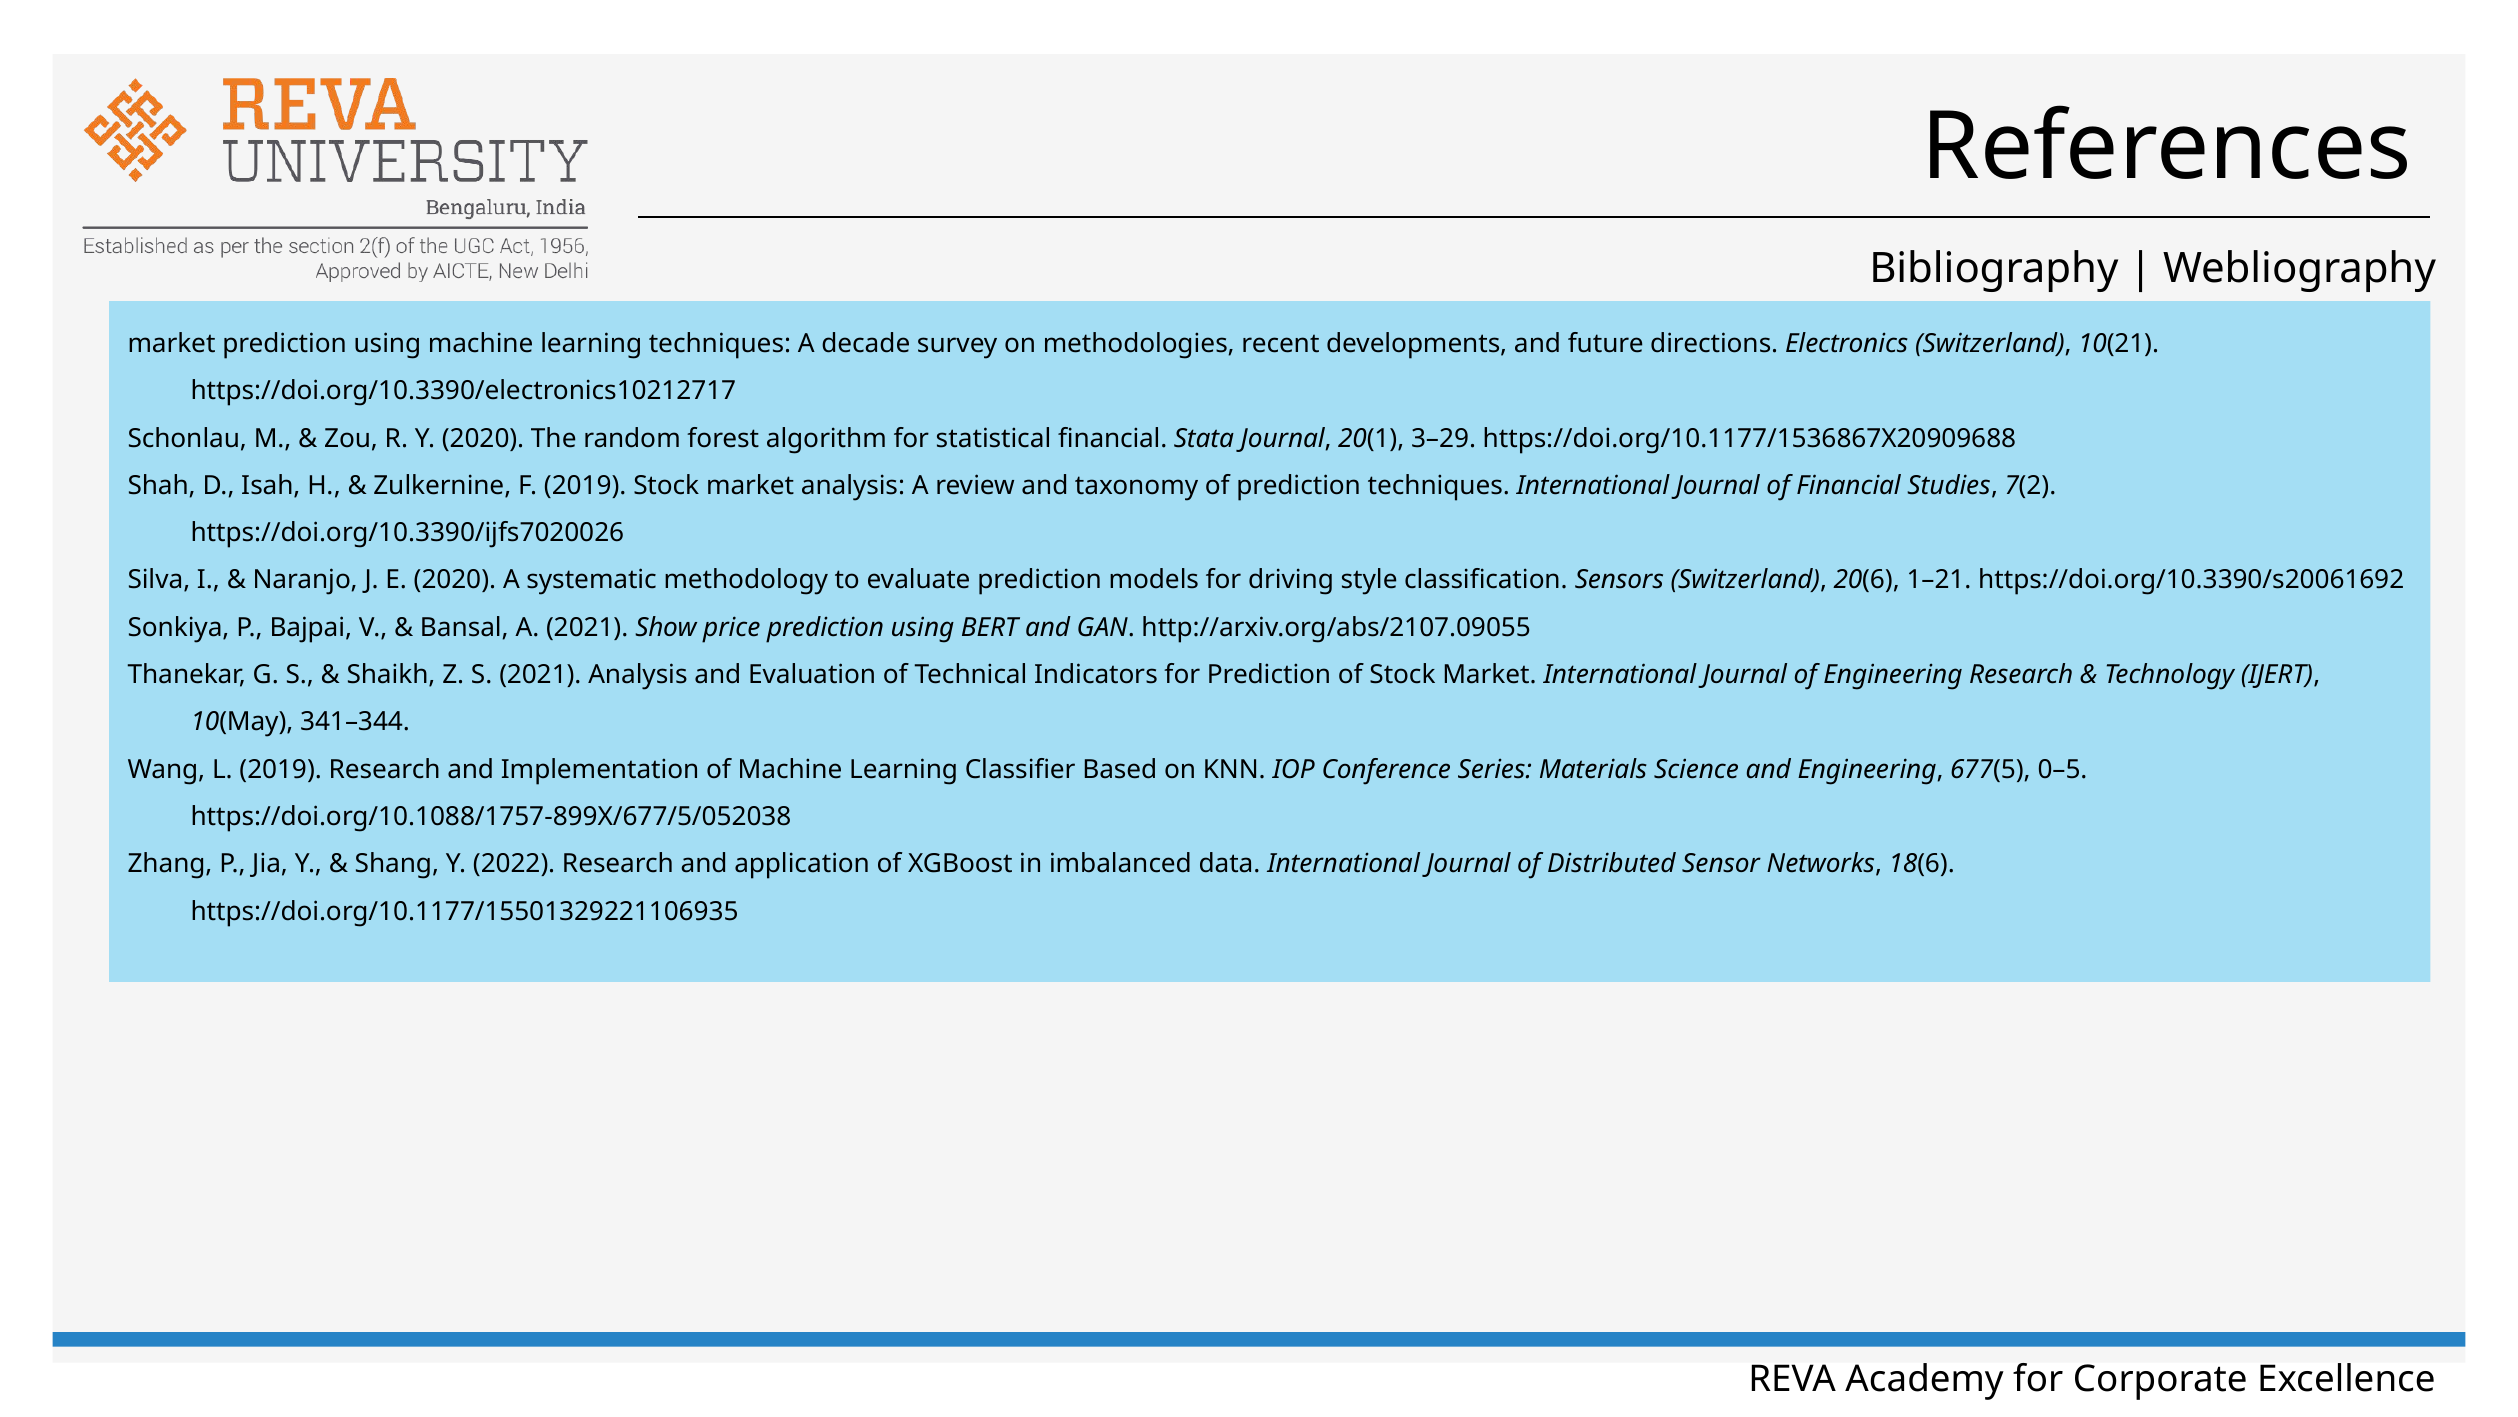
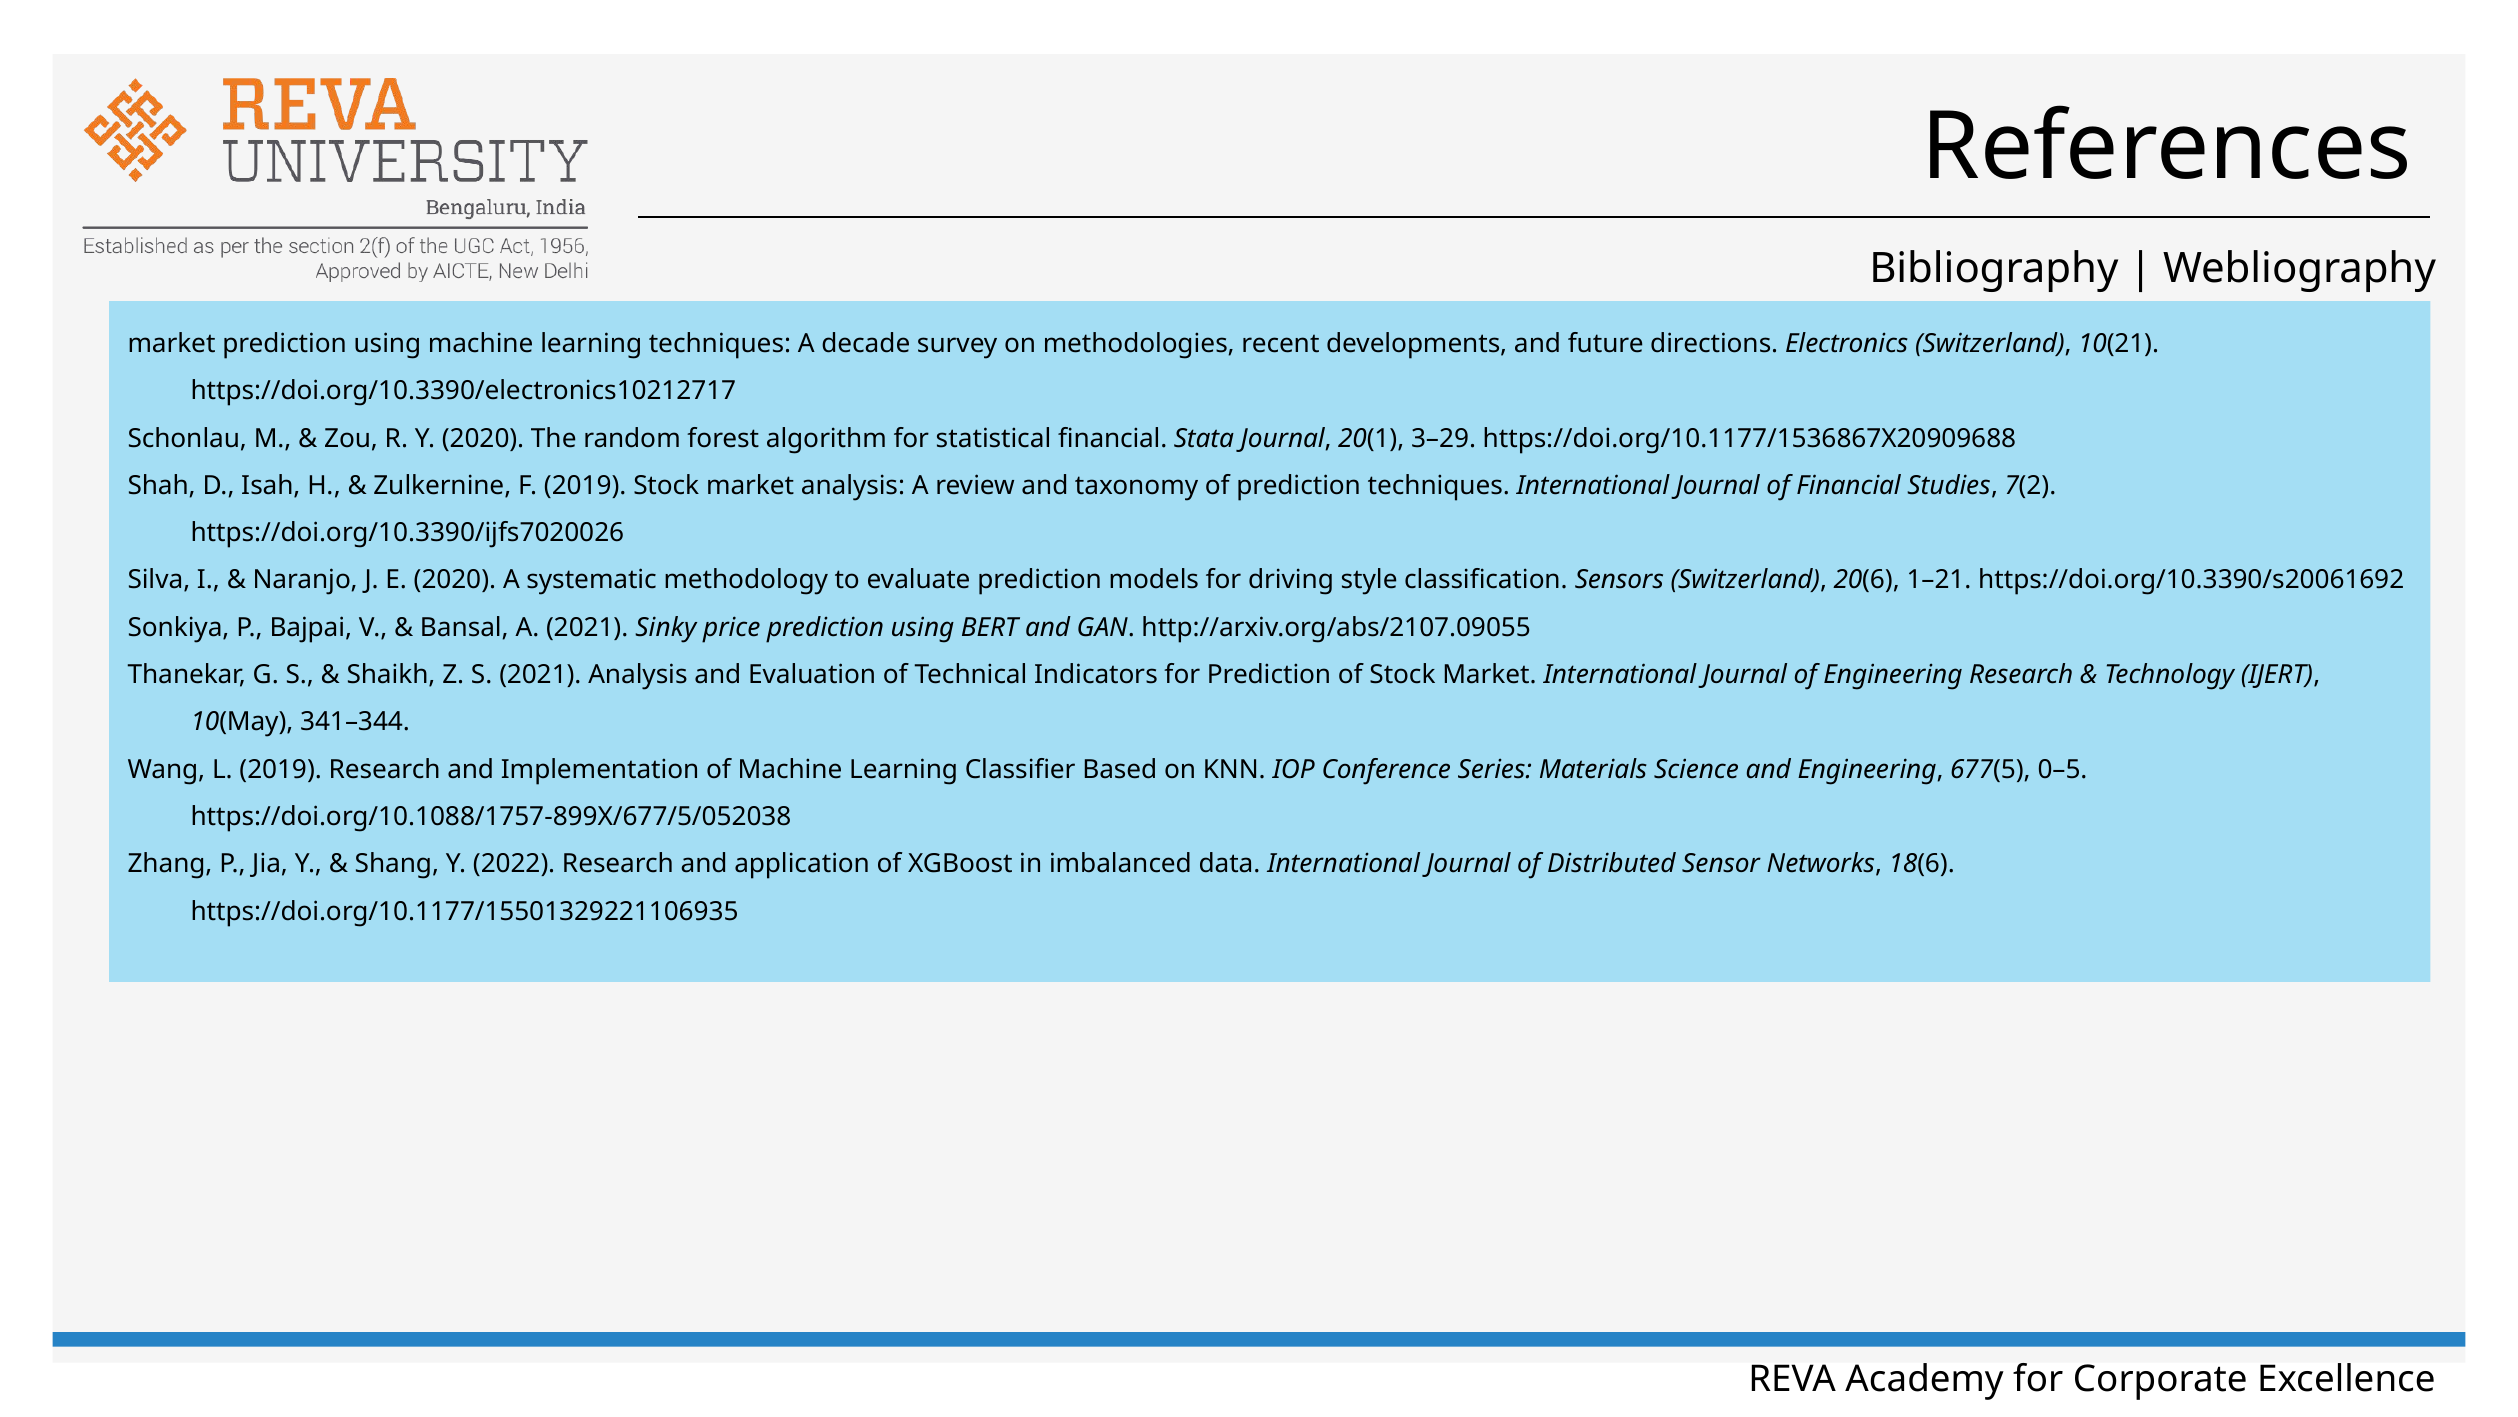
Show: Show -> Sinky (666, 627)
